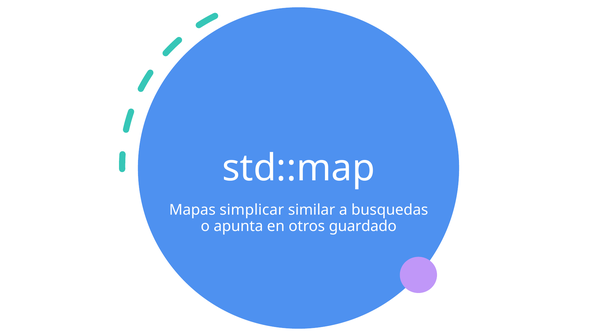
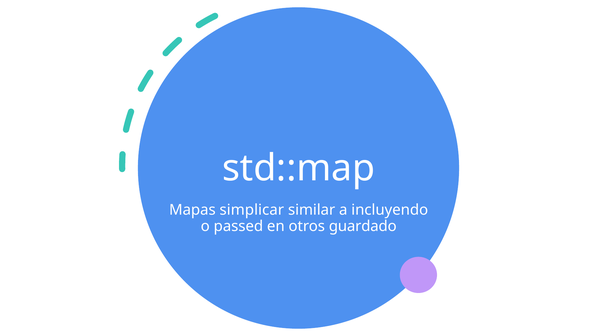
busquedas: busquedas -> incluyendo (390, 210)
apunta: apunta -> passed (238, 226)
